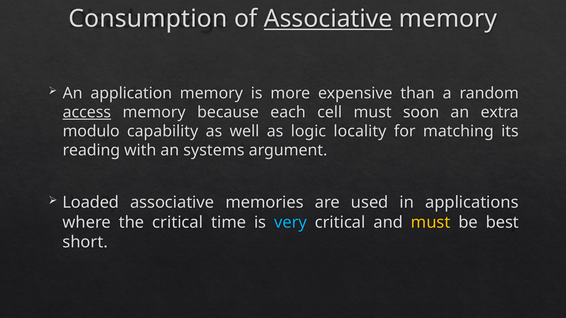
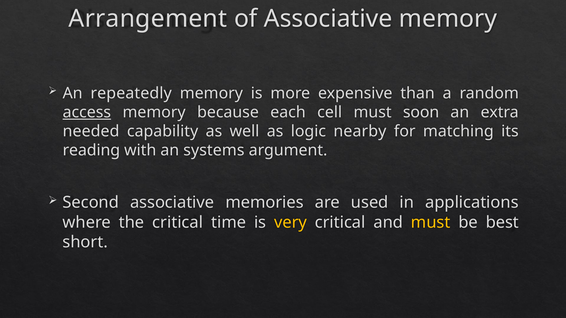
Consumption: Consumption -> Arrangement (148, 19)
Associative underline: present -> none (328, 19)
application: application -> repeatedly (131, 93)
modulo: modulo -> needed (91, 131)
locality: locality -> nearby (360, 131)
Loaded: Loaded -> Second (91, 203)
very colour: light blue -> yellow (291, 223)
